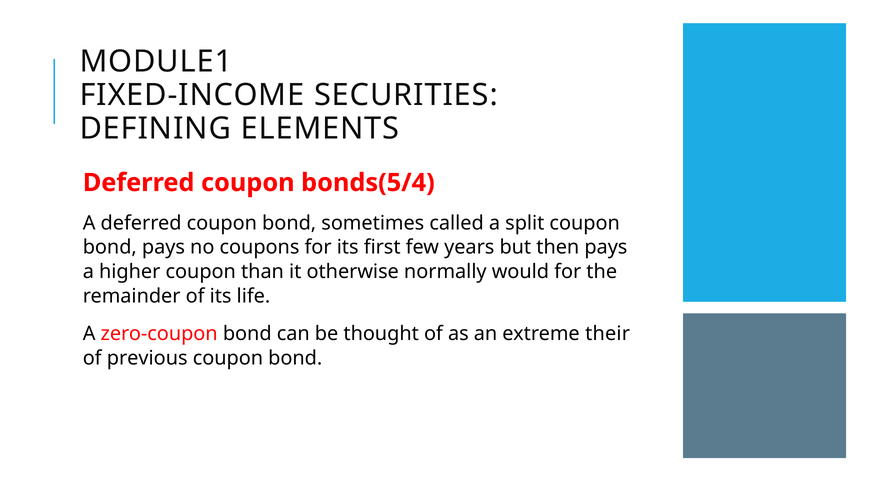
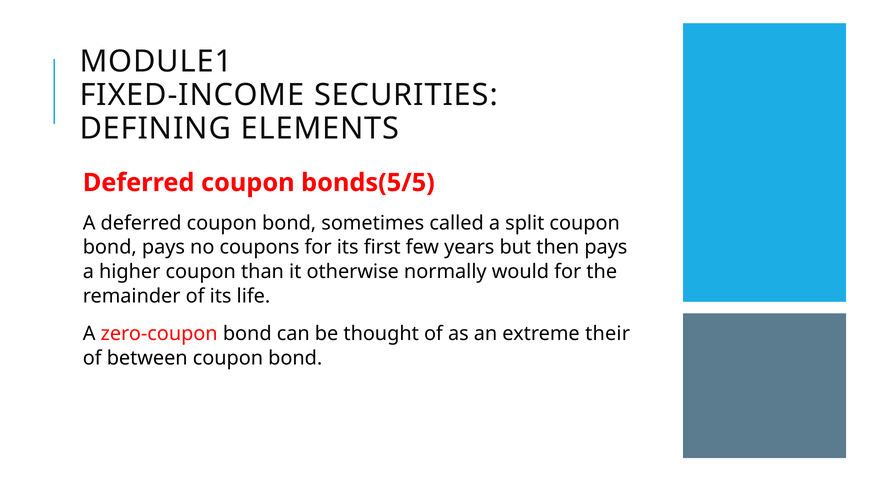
bonds(5/4: bonds(5/4 -> bonds(5/5 (368, 183)
previous: previous -> between (147, 358)
